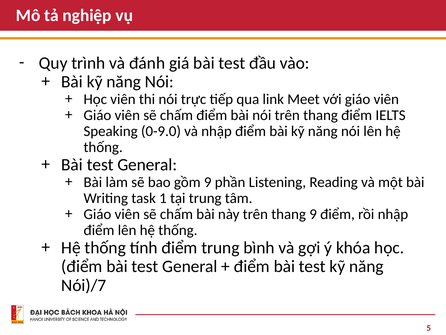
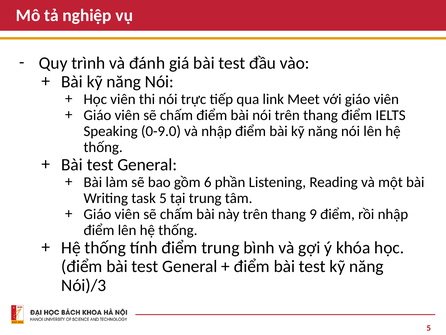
gồm 9: 9 -> 6 (208, 182)
task 1: 1 -> 5 (163, 198)
Nói)/7: Nói)/7 -> Nói)/3 (84, 285)
